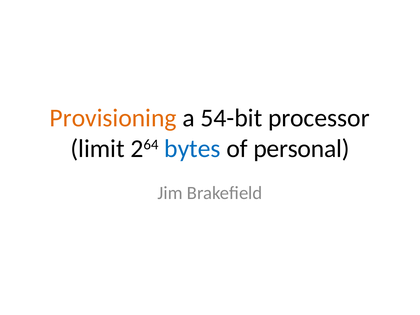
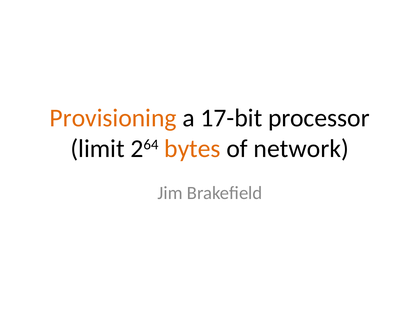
54-bit: 54-bit -> 17-bit (231, 118)
bytes colour: blue -> orange (192, 149)
personal: personal -> network (301, 149)
